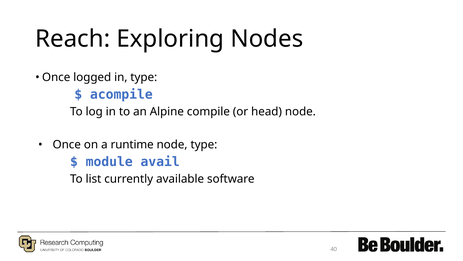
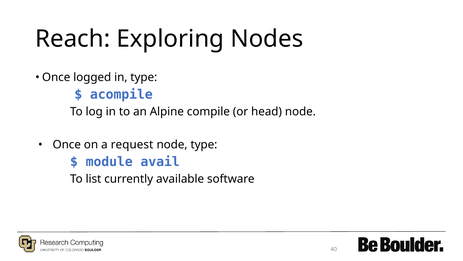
runtime: runtime -> request (132, 144)
